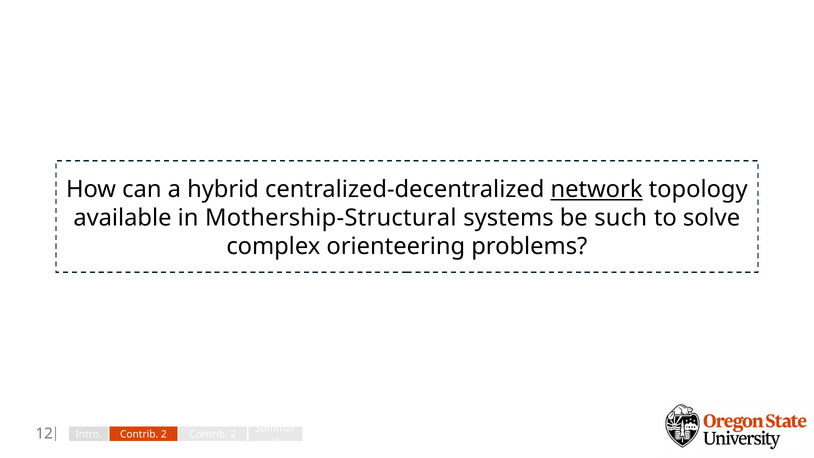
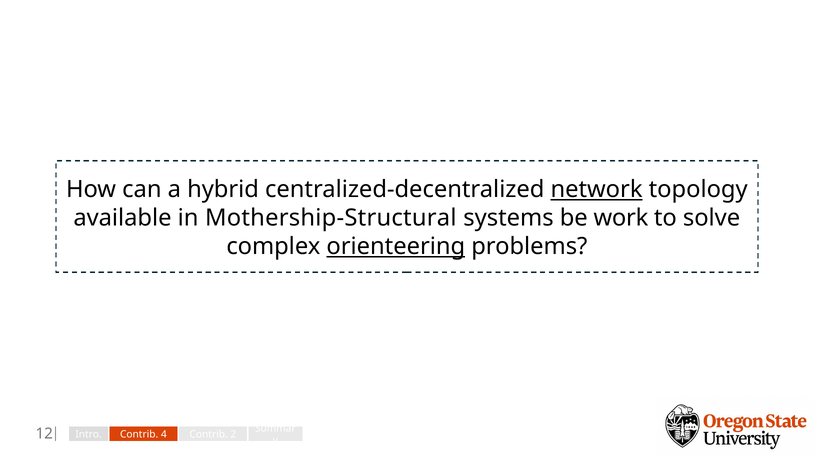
such: such -> work (621, 218)
orienteering underline: none -> present (396, 247)
Intro Contrib 2: 2 -> 4 (164, 434)
